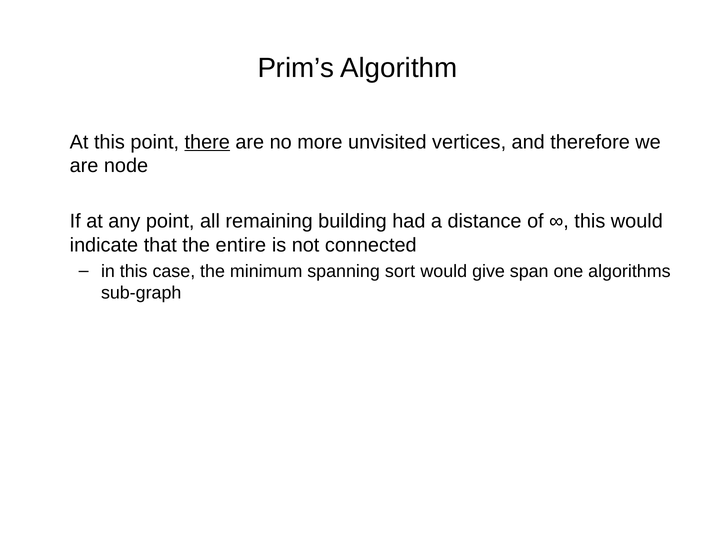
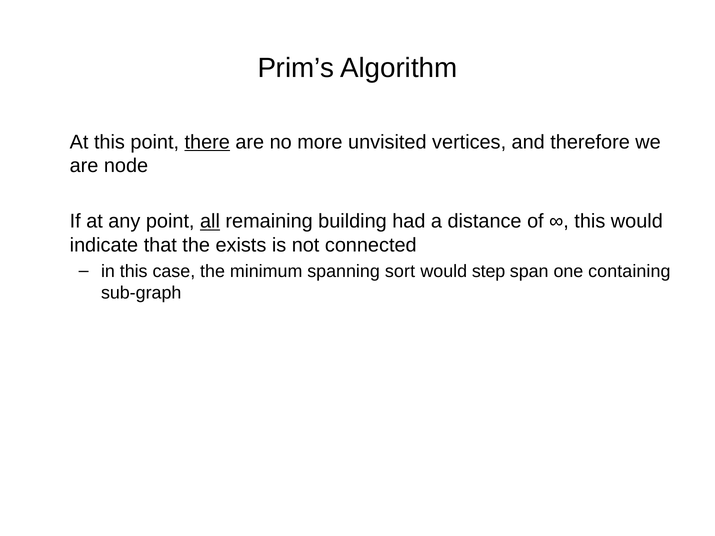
all underline: none -> present (210, 221)
entire: entire -> exists (241, 245)
give: give -> step (489, 271)
algorithms: algorithms -> containing (629, 271)
